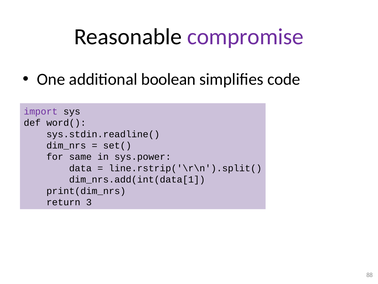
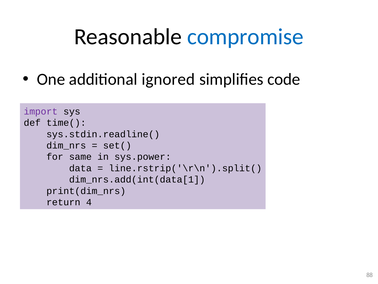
compromise colour: purple -> blue (245, 37)
boolean: boolean -> ignored (168, 79)
word(: word( -> time( (66, 123)
3: 3 -> 4 (89, 202)
